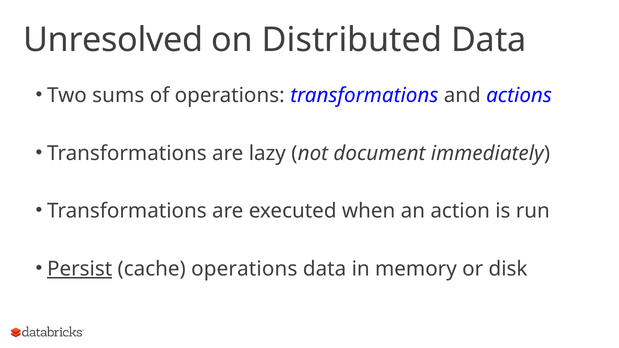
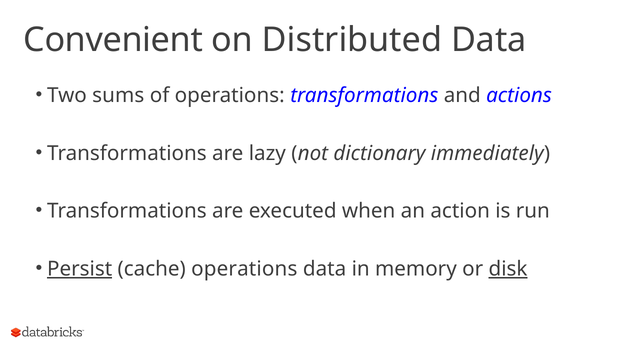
Unresolved: Unresolved -> Convenient (113, 40)
document: document -> dictionary (379, 153)
disk underline: none -> present (508, 269)
